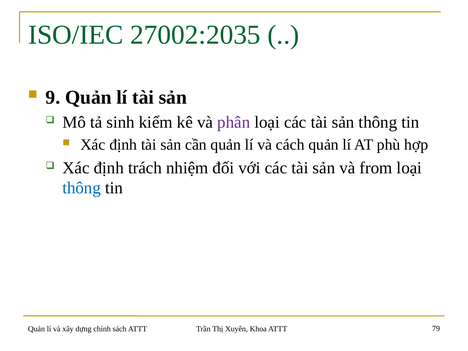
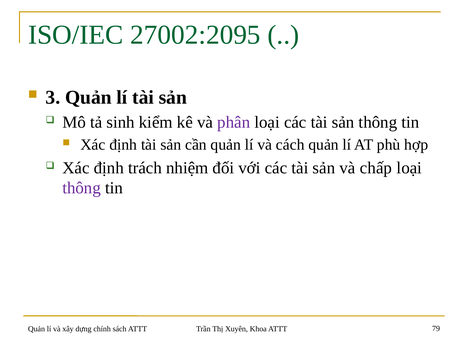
27002:2035: 27002:2035 -> 27002:2095 (195, 35)
9: 9 -> 3 (53, 97)
from: from -> chấp (376, 168)
thông colour: blue -> purple (82, 188)
